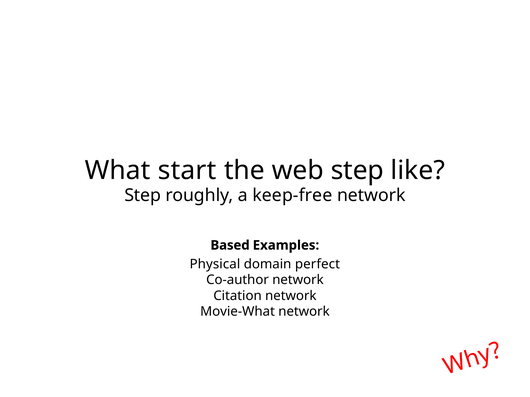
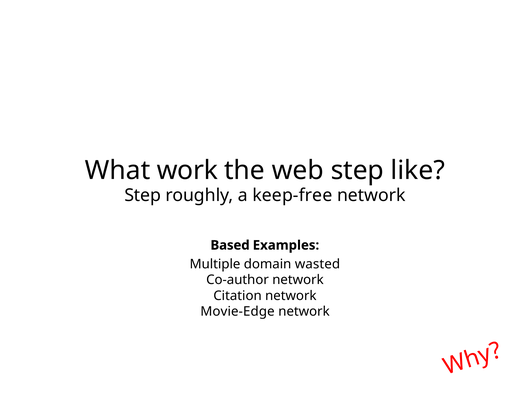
start: start -> work (187, 171)
Physical: Physical -> Multiple (215, 264)
perfect: perfect -> wasted (317, 264)
Movie-What: Movie-What -> Movie-Edge (237, 312)
